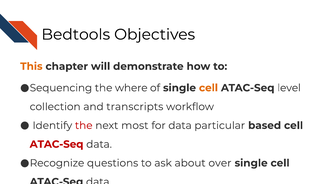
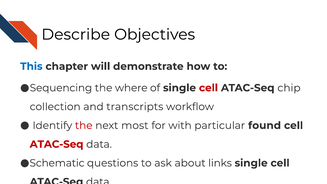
Bedtools: Bedtools -> Describe (76, 34)
This colour: orange -> blue (31, 66)
cell colour: orange -> red (208, 88)
level: level -> chip (289, 88)
for data: data -> with (180, 125)
based: based -> found (265, 125)
Recognize: Recognize -> Schematic (57, 163)
over: over -> links (220, 163)
